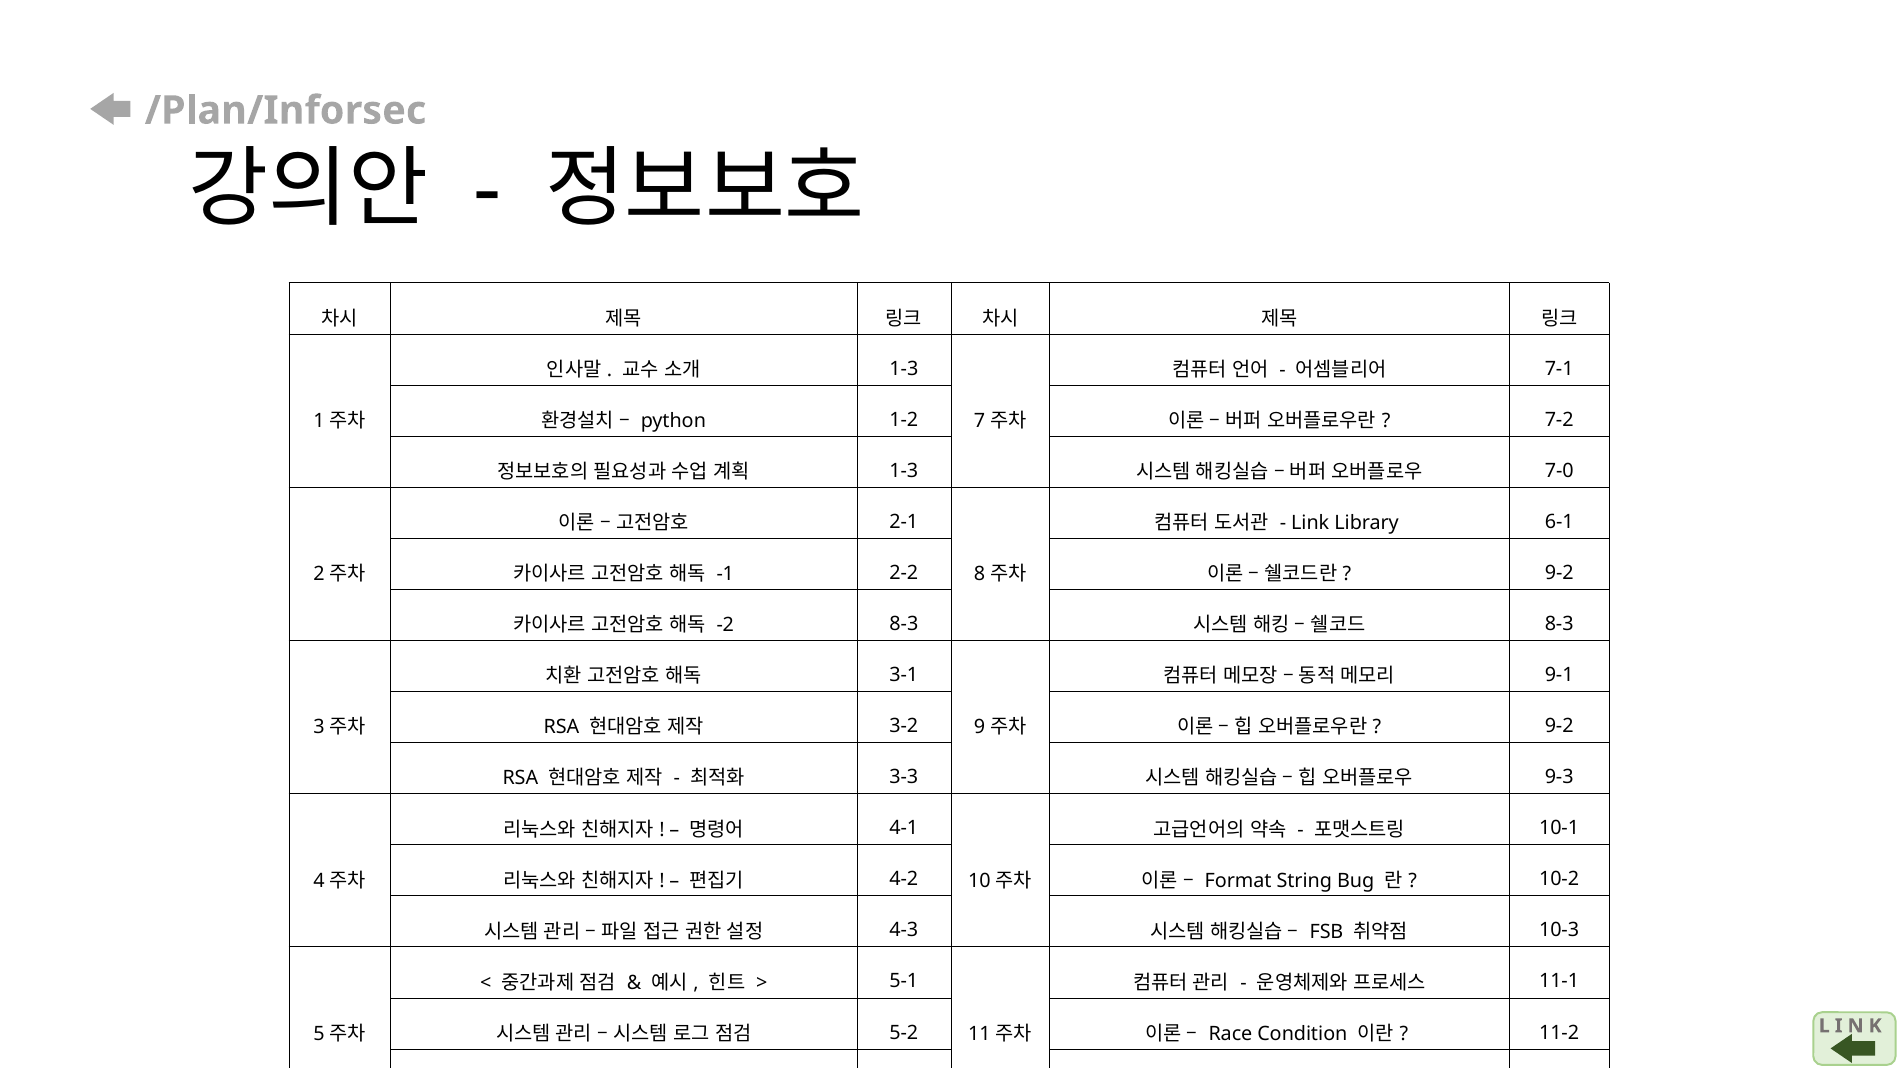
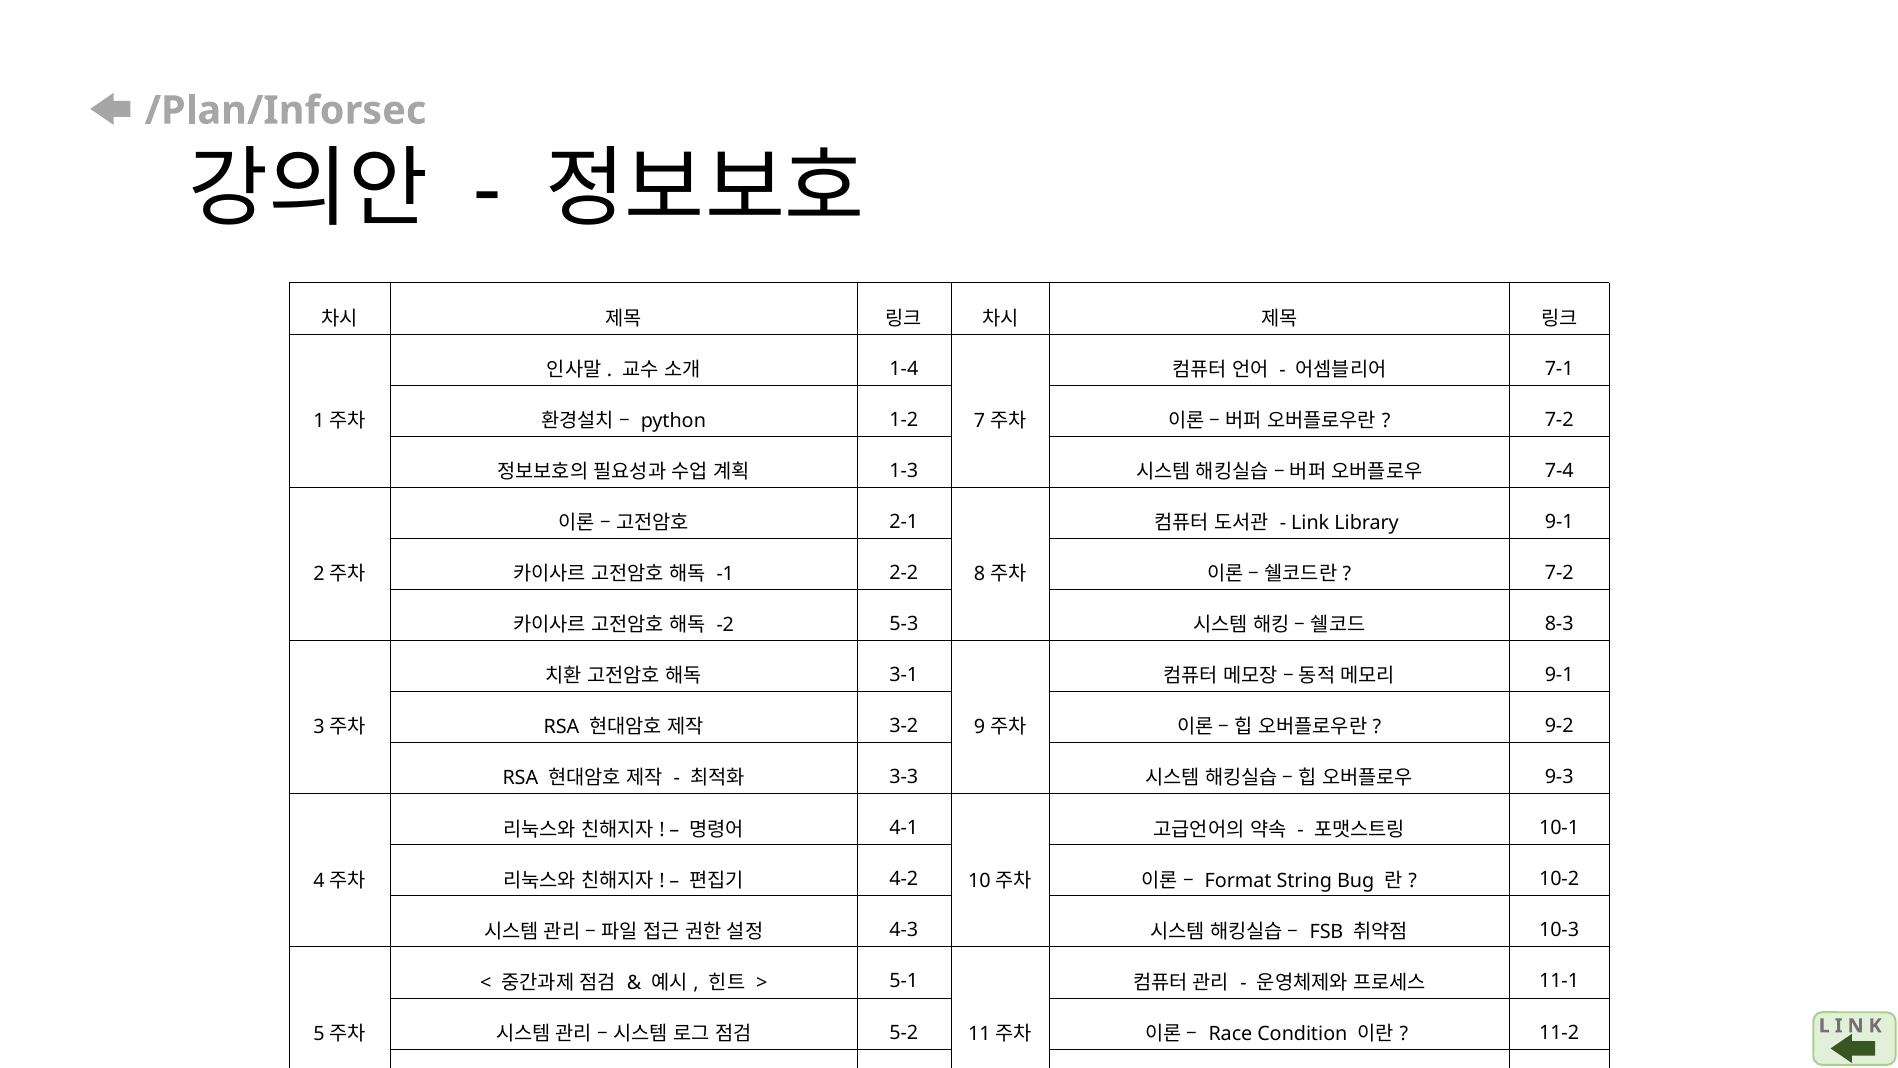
1-3: 1-3 -> 1-4 (904, 368)
7-0: 7-0 -> 7-4 (1559, 471)
Library 6-1: 6-1 -> 9-1 (1559, 522)
9-2: 9-2 -> 7-2 (1559, 573)
-2 8-3: 8-3 -> 5-3 (904, 624)
